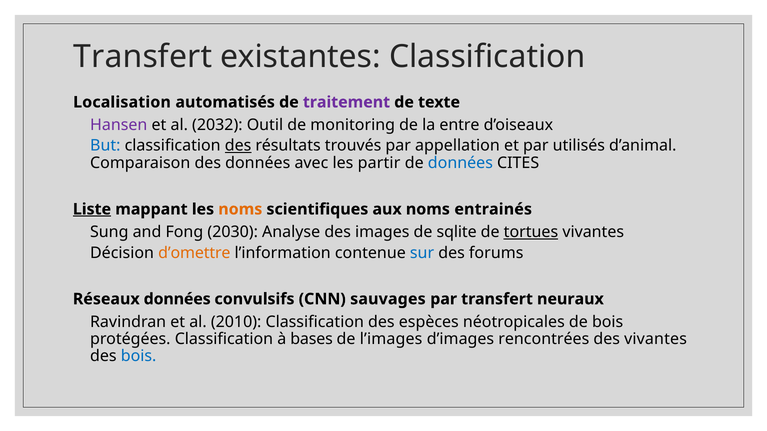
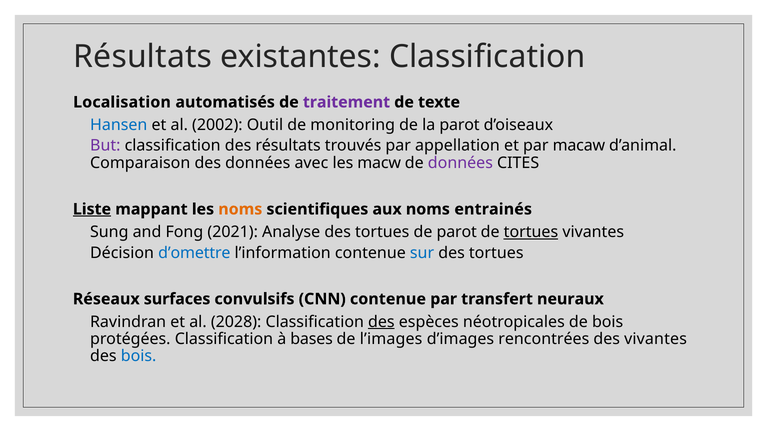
Transfert: Transfert -> Résultats (143, 57)
Hansen colour: purple -> blue (119, 125)
2032: 2032 -> 2002 (217, 125)
la entre: entre -> parot (460, 125)
But colour: blue -> purple (105, 146)
des underline: present -> none (238, 146)
utilisés: utilisés -> macaw (579, 146)
partir: partir -> macw (379, 163)
données colour: blue -> purple (460, 163)
2030: 2030 -> 2021 (233, 232)
Analyse des images: images -> tortues (382, 232)
de sqlite: sqlite -> parot (457, 232)
d’omettre colour: orange -> blue (194, 253)
forums: forums -> tortues (496, 253)
Réseaux données: données -> surfaces (177, 299)
CNN sauvages: sauvages -> contenue (388, 299)
2010: 2010 -> 2028 (236, 322)
des underline: none -> present (381, 322)
